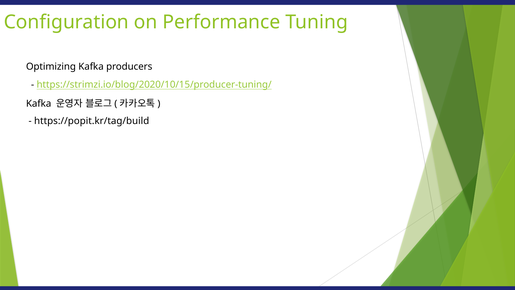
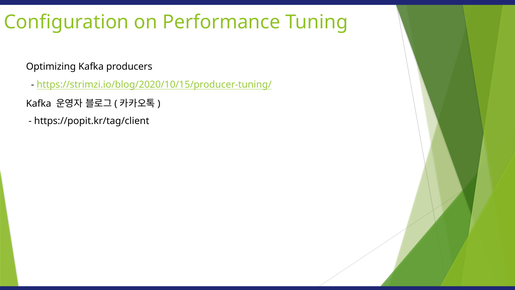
https://popit.kr/tag/build: https://popit.kr/tag/build -> https://popit.kr/tag/client (92, 121)
